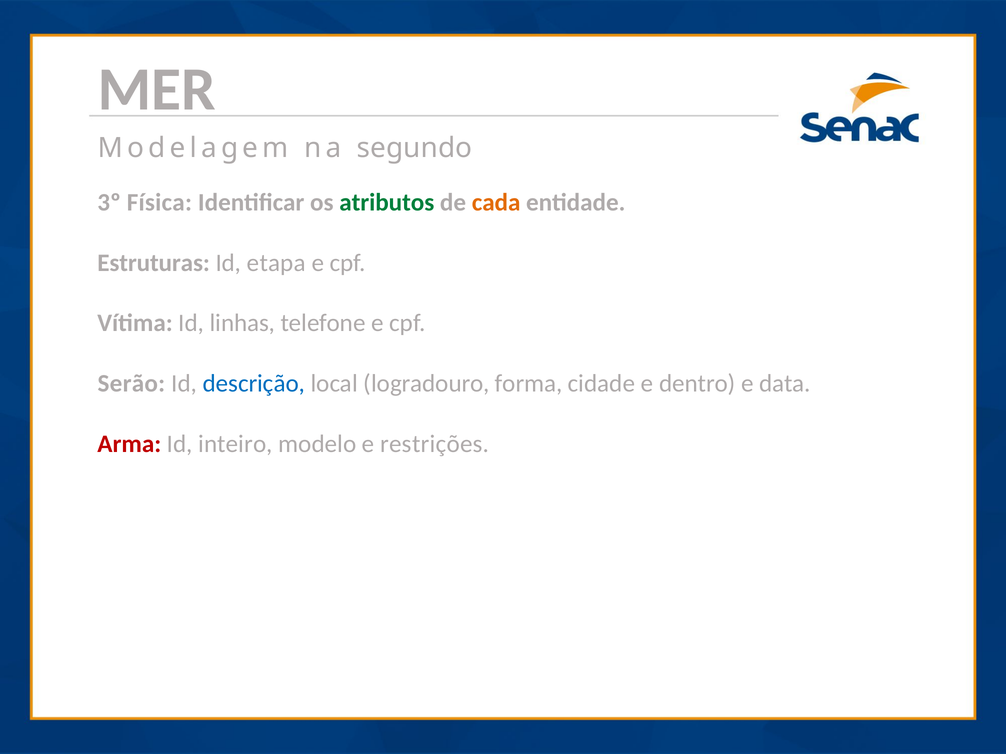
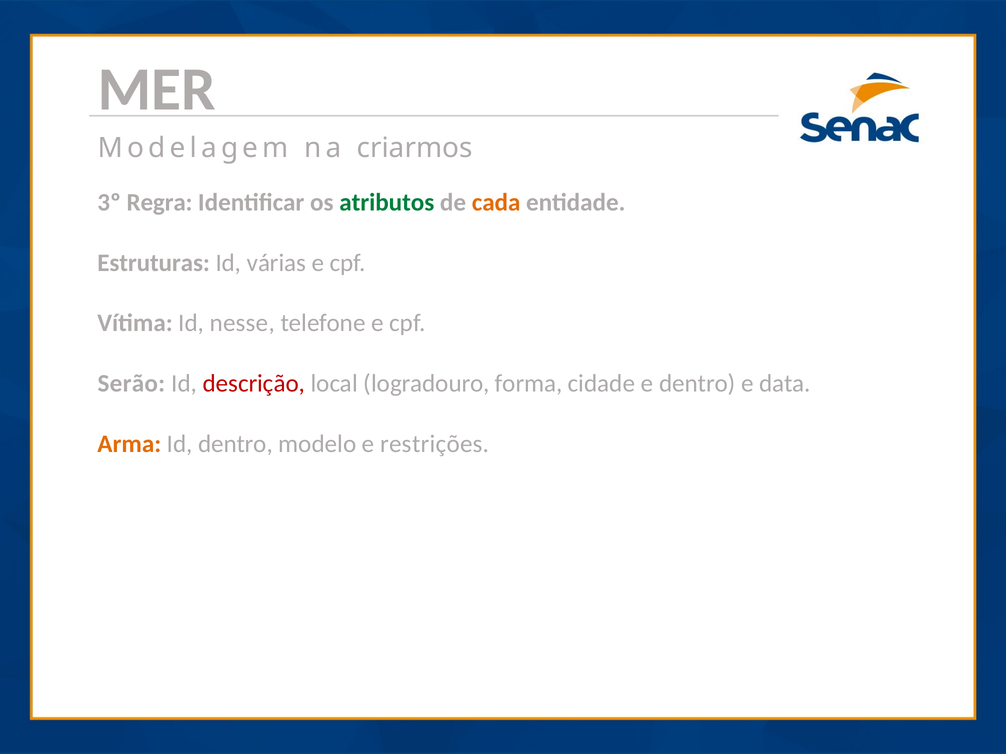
segundo: segundo -> criarmos (415, 148)
Física: Física -> Regra (160, 203)
etapa: etapa -> várias (276, 263)
linhas: linhas -> nesse (242, 323)
descrição colour: blue -> red (254, 384)
Arma colour: red -> orange (129, 444)
Id inteiro: inteiro -> dentro (236, 444)
